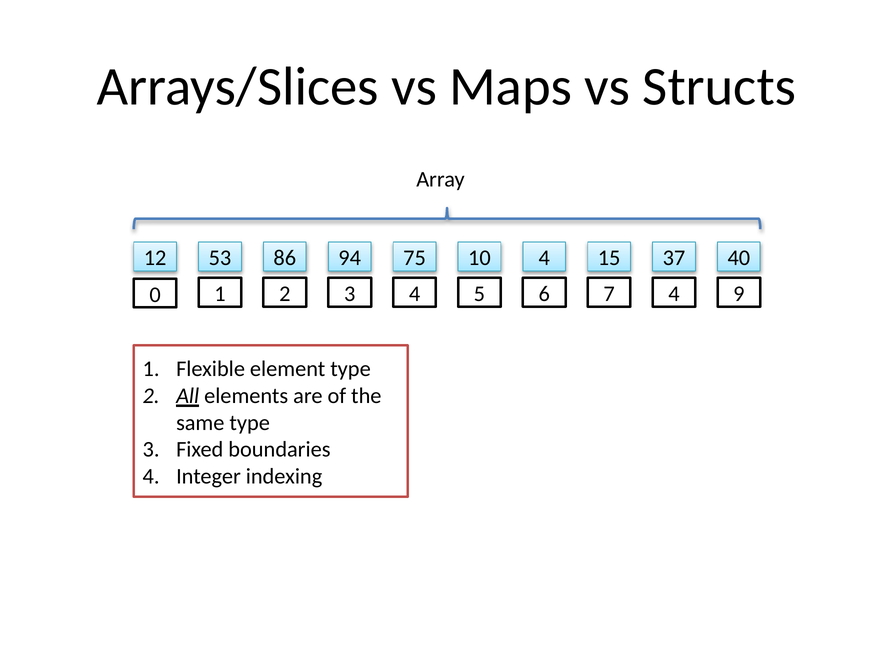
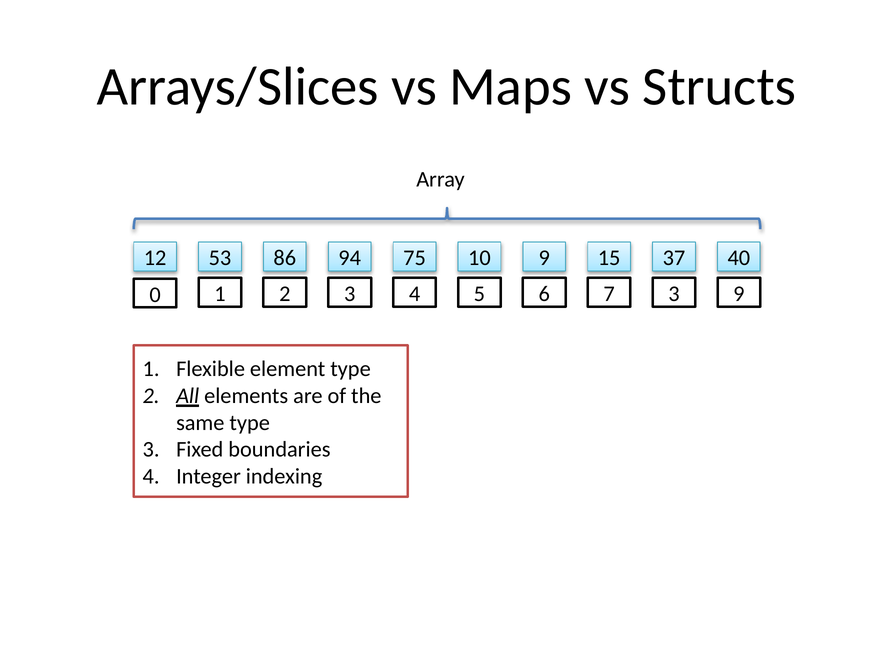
10 4: 4 -> 9 (544, 258)
7 4: 4 -> 3 (674, 294)
